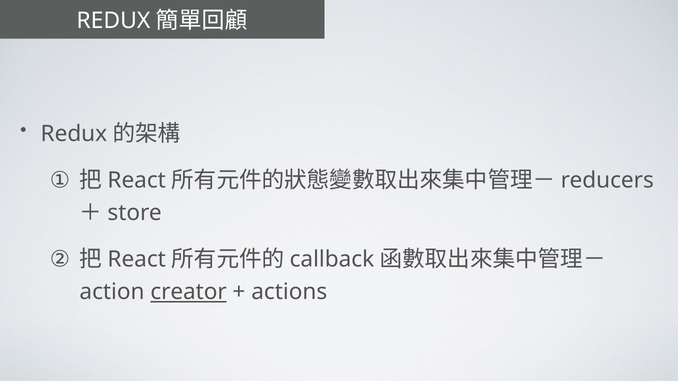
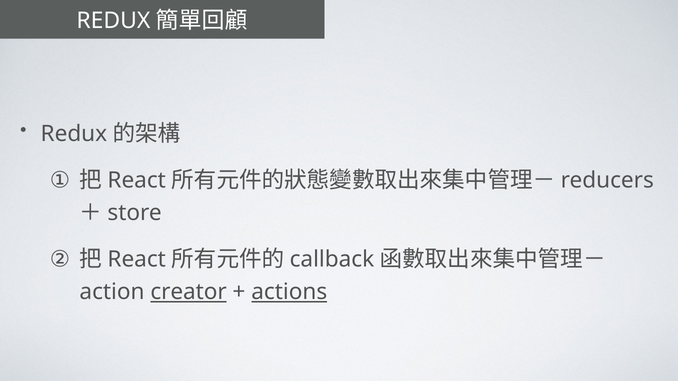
actions underline: none -> present (289, 292)
